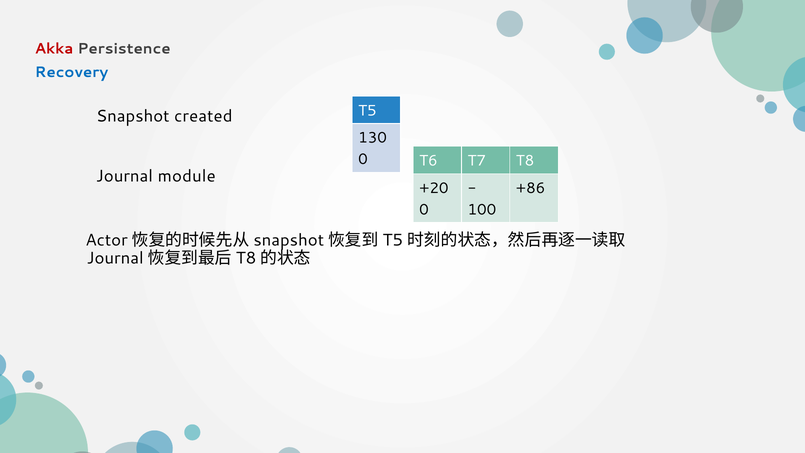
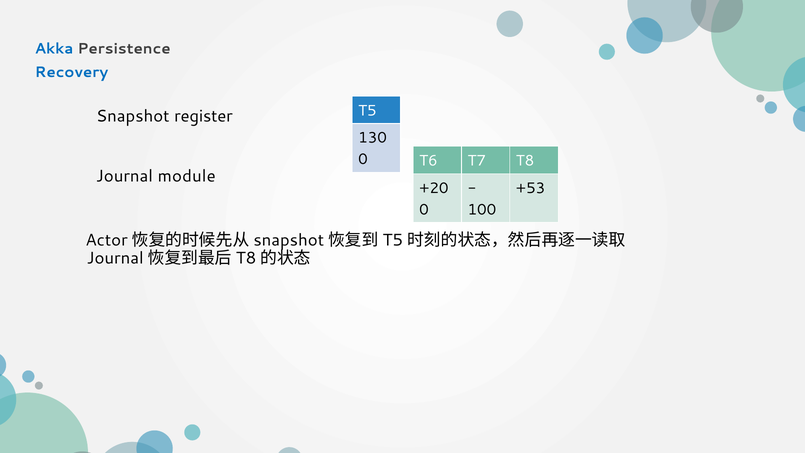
Akka colour: red -> blue (54, 49)
created: created -> register (203, 116)
+86: +86 -> +53 (531, 188)
